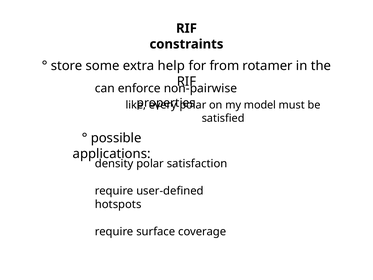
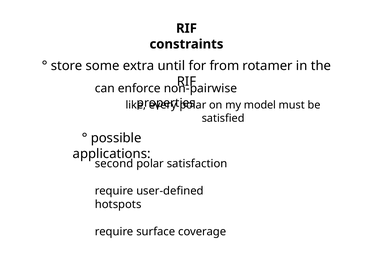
help: help -> until (171, 66)
density: density -> second (114, 164)
